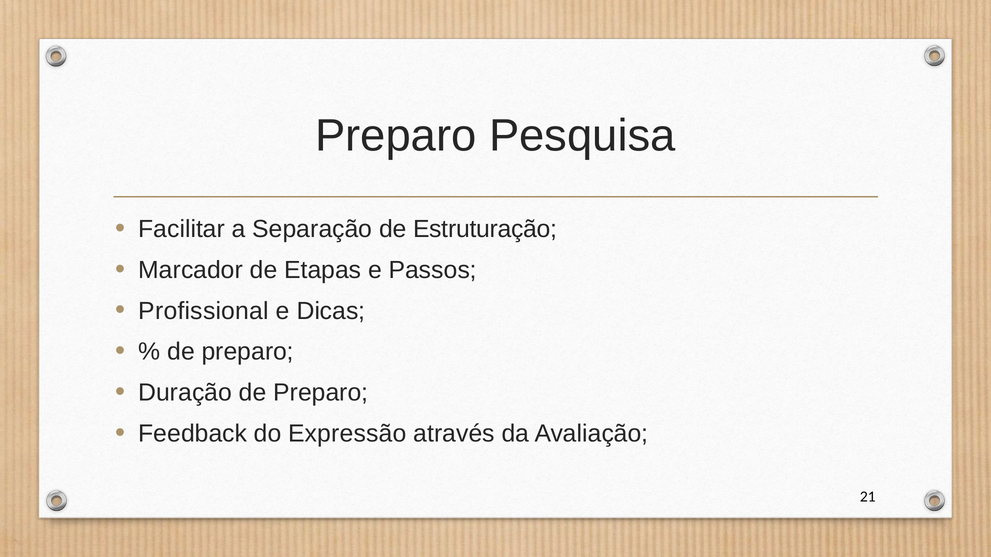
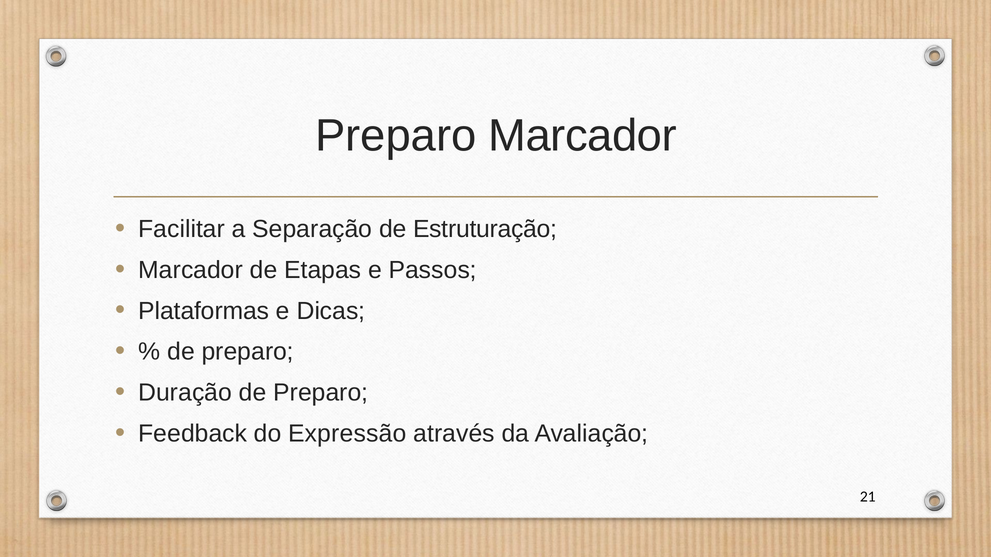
Preparo Pesquisa: Pesquisa -> Marcador (583, 136)
Profissional: Profissional -> Plataformas (204, 311)
